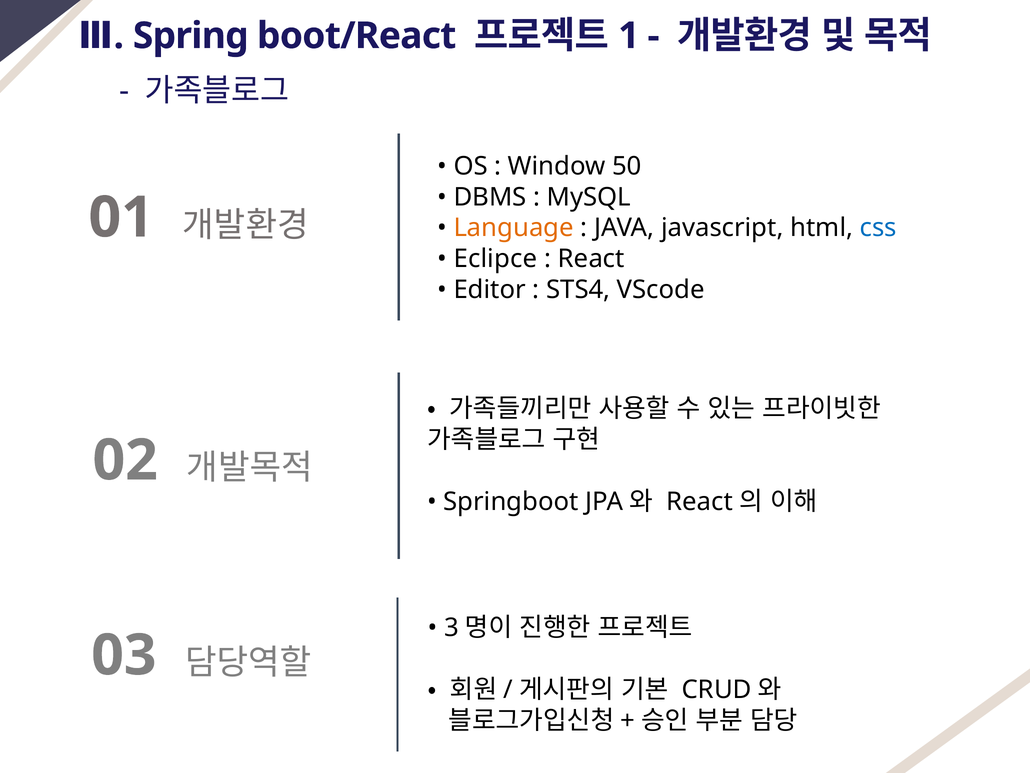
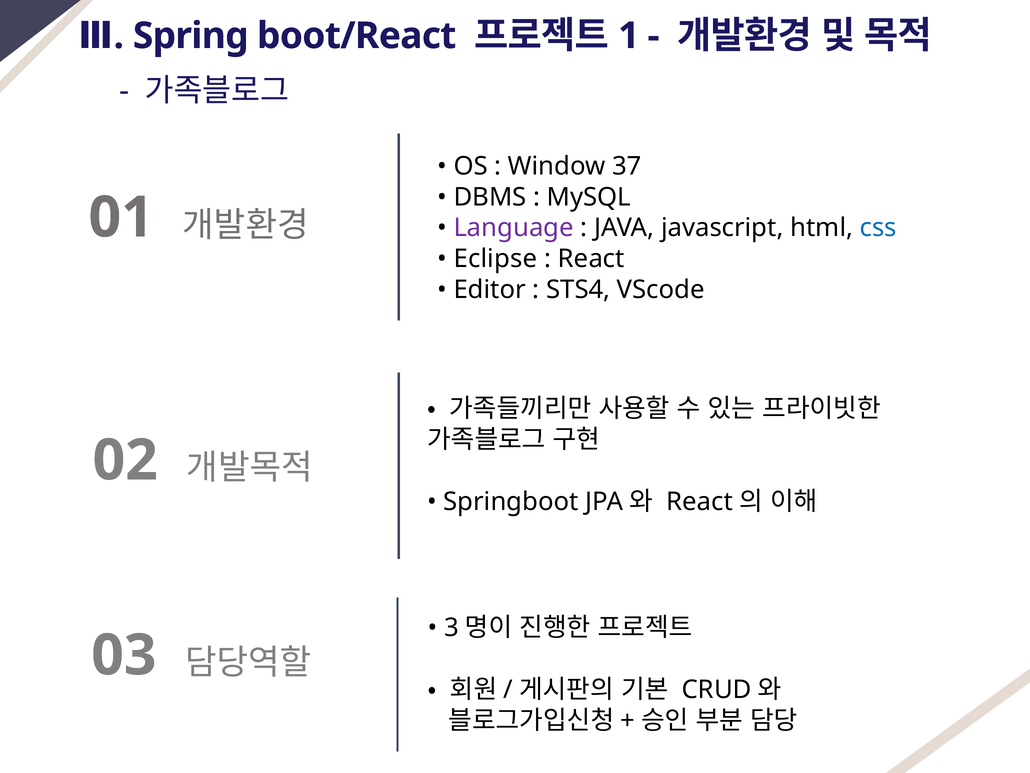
50: 50 -> 37 (627, 166)
Language colour: orange -> purple (514, 228)
Eclipce: Eclipce -> Eclipse (496, 259)
